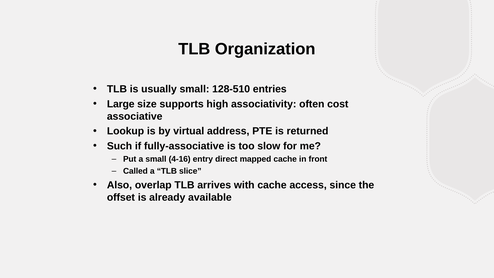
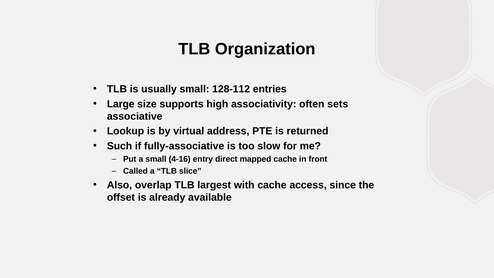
128-510: 128-510 -> 128-112 (231, 89)
cost: cost -> sets (338, 104)
arrives: arrives -> largest (214, 185)
